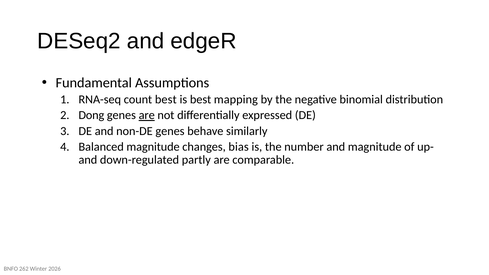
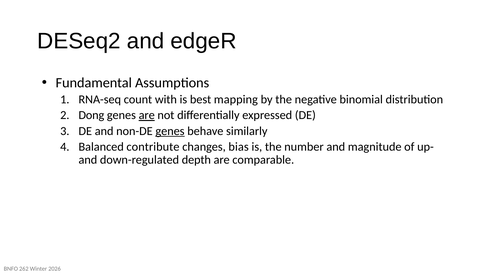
count best: best -> with (166, 100)
genes underline: none -> present (170, 131)
Balanced magnitude: magnitude -> contribute (153, 147)
partly: partly -> depth (196, 160)
